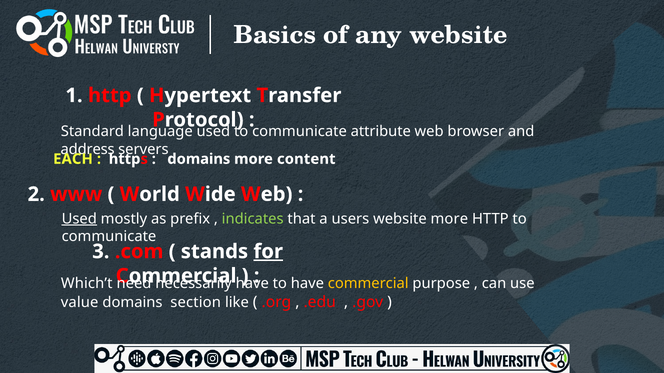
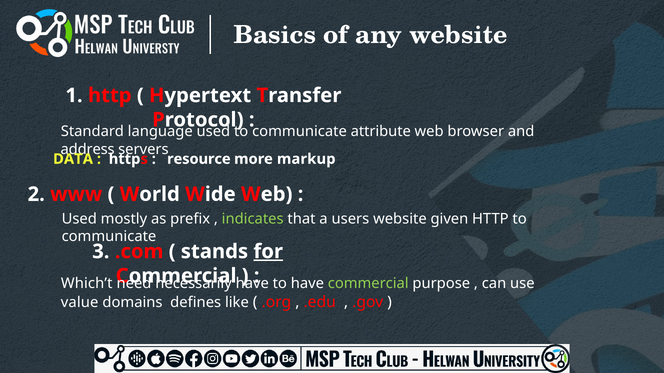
EACH: EACH -> DATA (73, 159)
domains: domains -> resource (199, 159)
content: content -> markup (306, 159)
Used underline: present -> none (79, 219)
website more: more -> given (449, 219)
commercial colour: yellow -> light green (368, 284)
section: section -> defines (196, 303)
